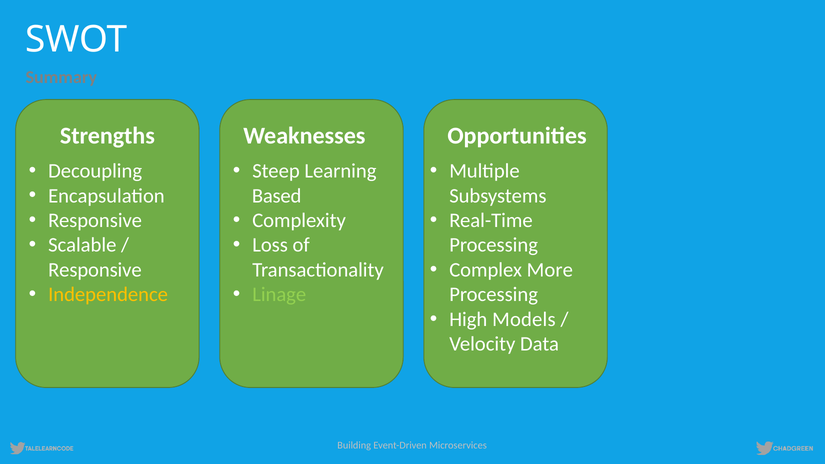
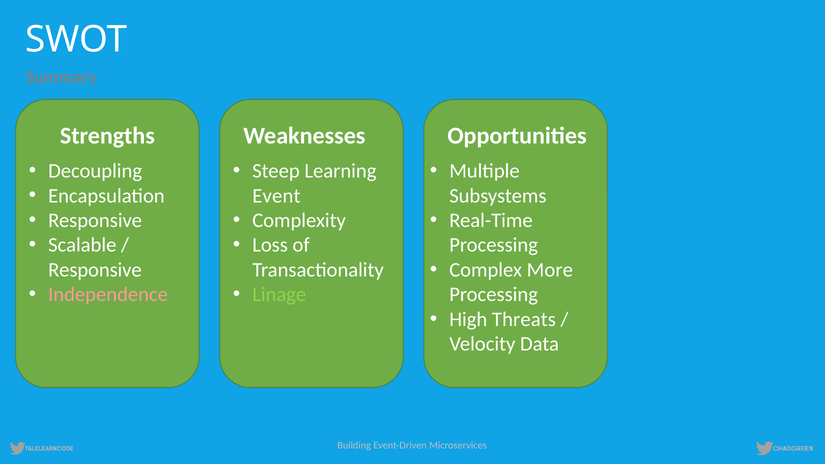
Based: Based -> Event (276, 196)
Independence colour: yellow -> pink (108, 295)
Models: Models -> Threats (524, 319)
